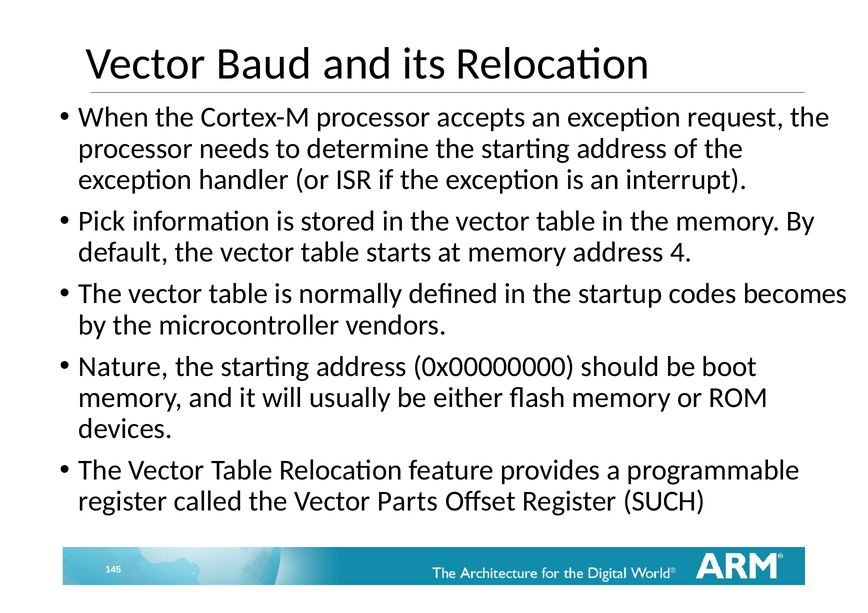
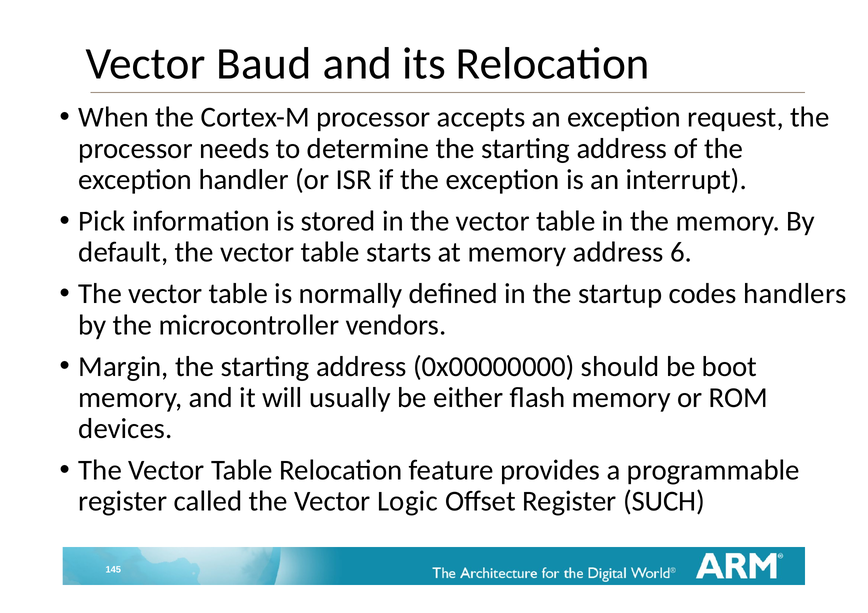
4: 4 -> 6 (681, 253)
becomes: becomes -> handlers (795, 294)
Nature: Nature -> Margin (124, 367)
Parts: Parts -> Logic (408, 502)
